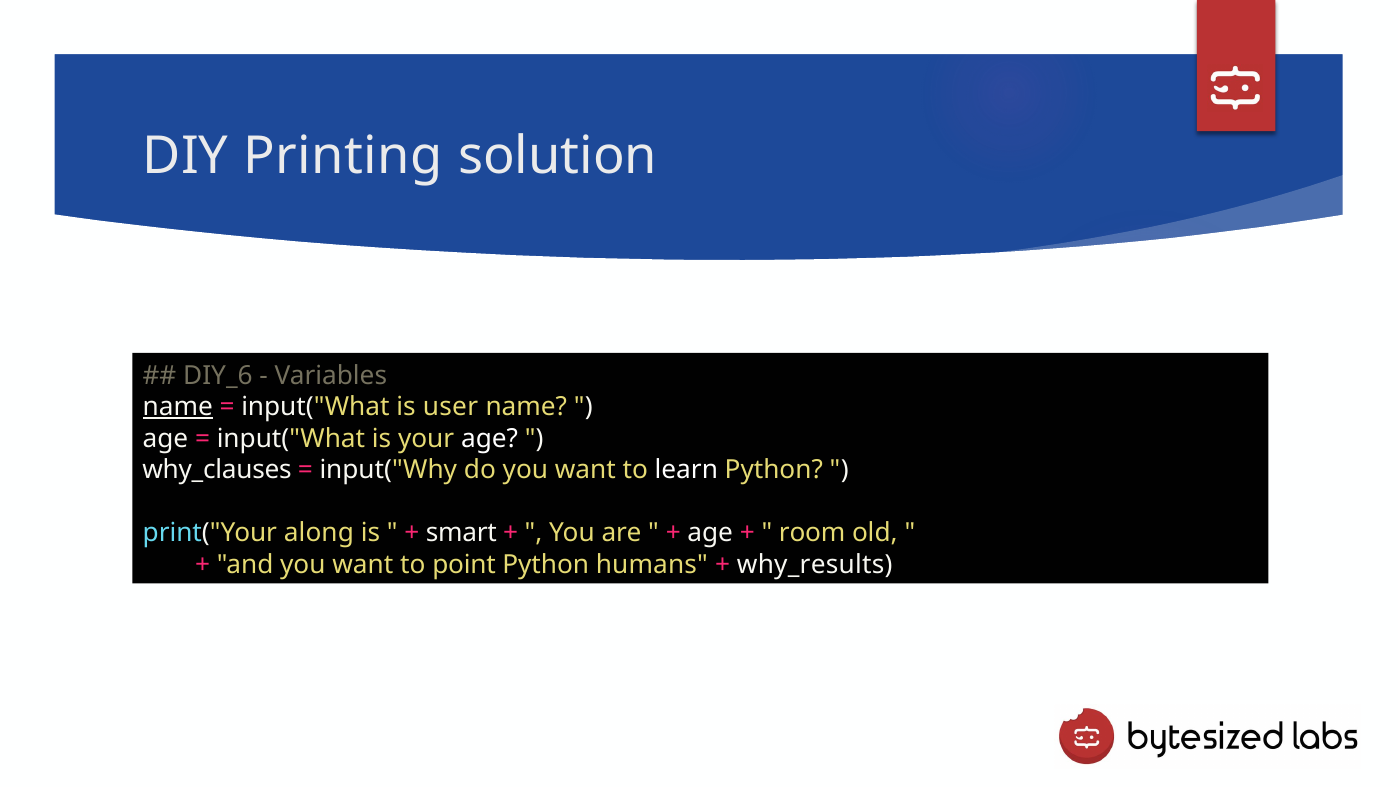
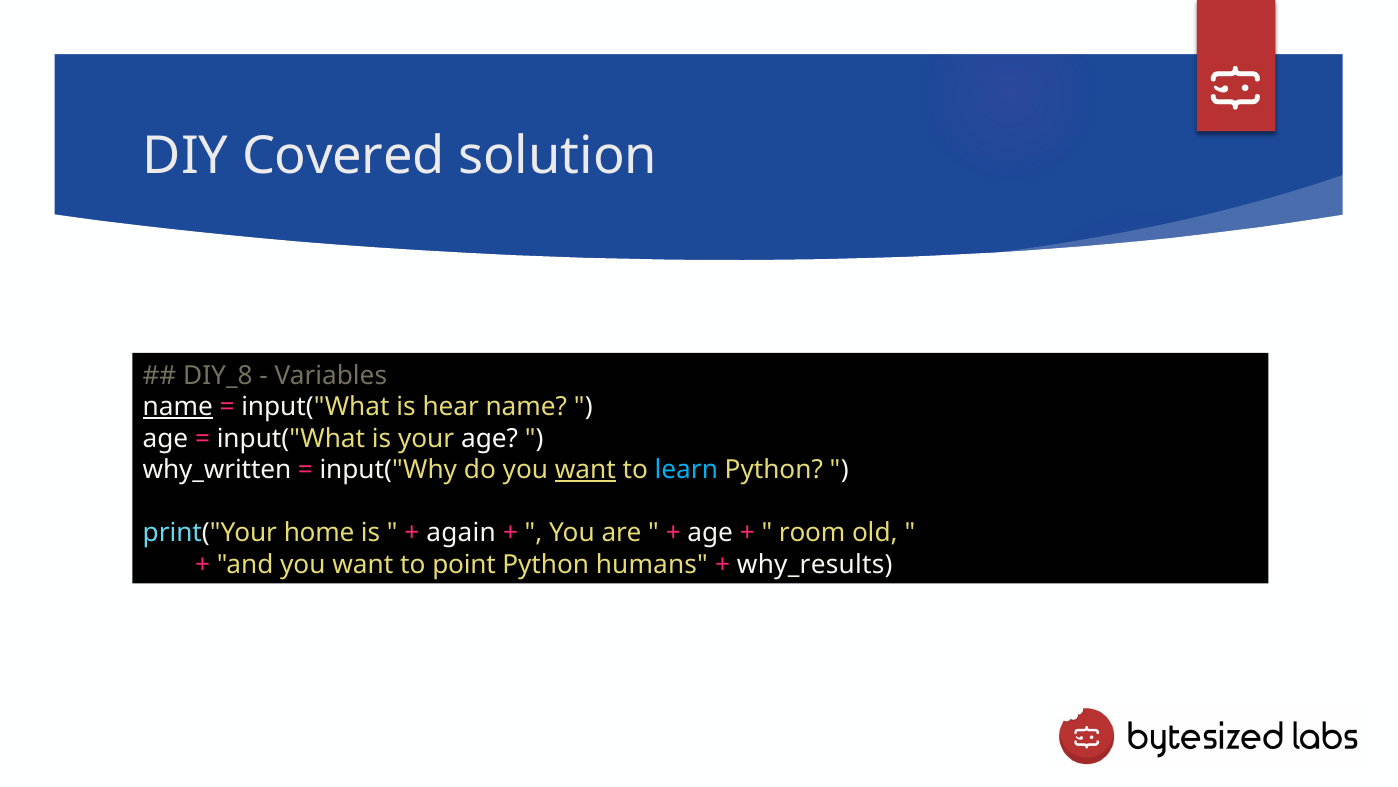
Printing: Printing -> Covered (343, 156)
DIY_6: DIY_6 -> DIY_8 (218, 375)
user: user -> hear (451, 407)
why_clauses: why_clauses -> why_written (217, 470)
want underline: none -> present (585, 470)
learn colour: white -> light blue (686, 470)
along: along -> home (319, 532)
smart: smart -> again (461, 532)
